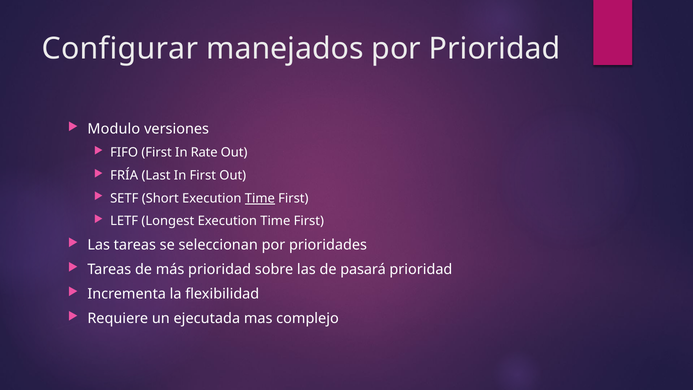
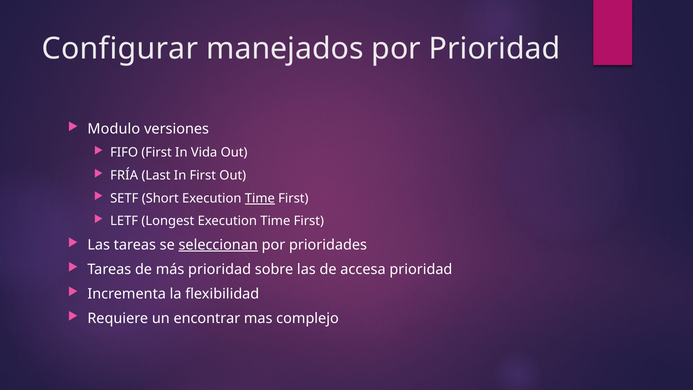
Rate: Rate -> Vida (204, 153)
seleccionan underline: none -> present (218, 245)
pasará: pasará -> accesa (363, 269)
ejecutada: ejecutada -> encontrar (207, 318)
